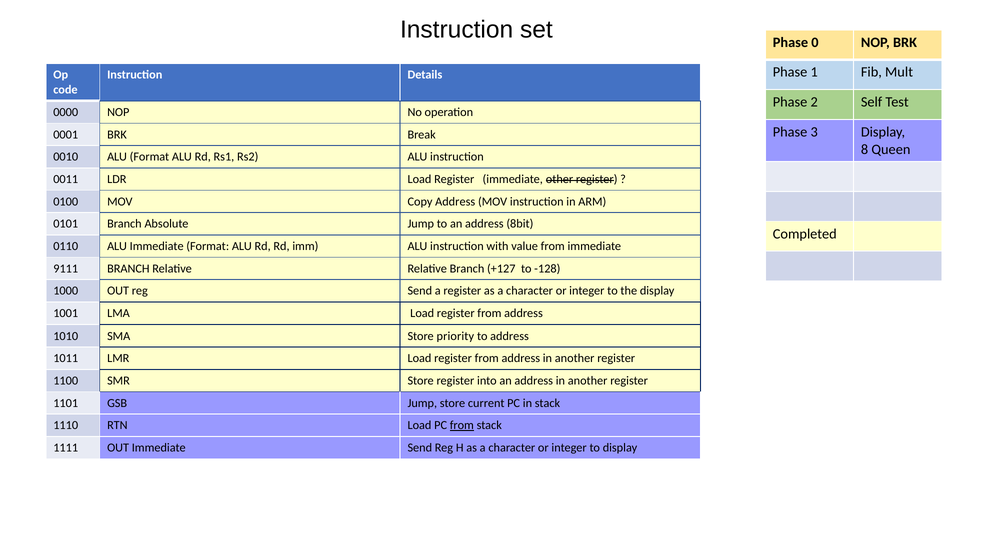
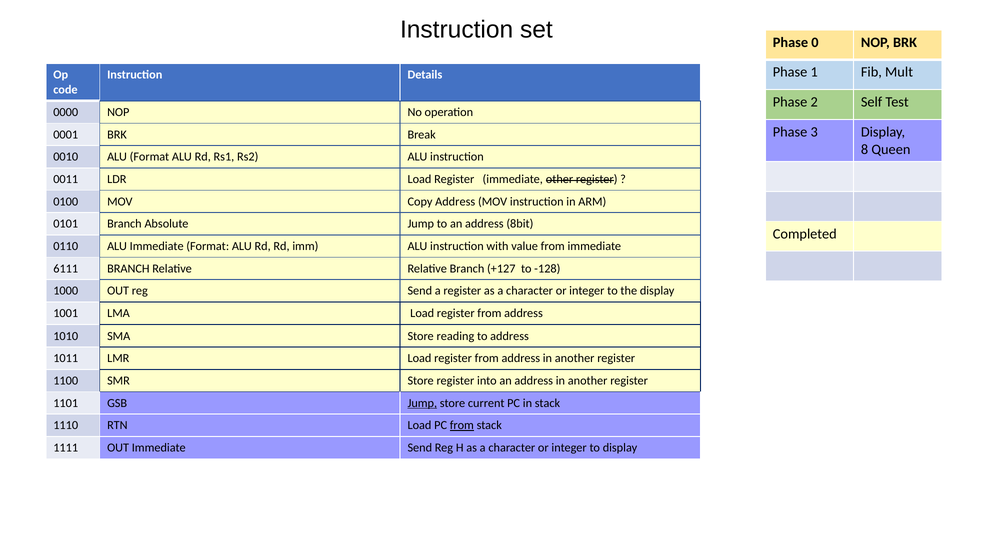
9111: 9111 -> 6111 (66, 269)
priority: priority -> reading (455, 336)
Jump underline: none -> present (422, 403)
